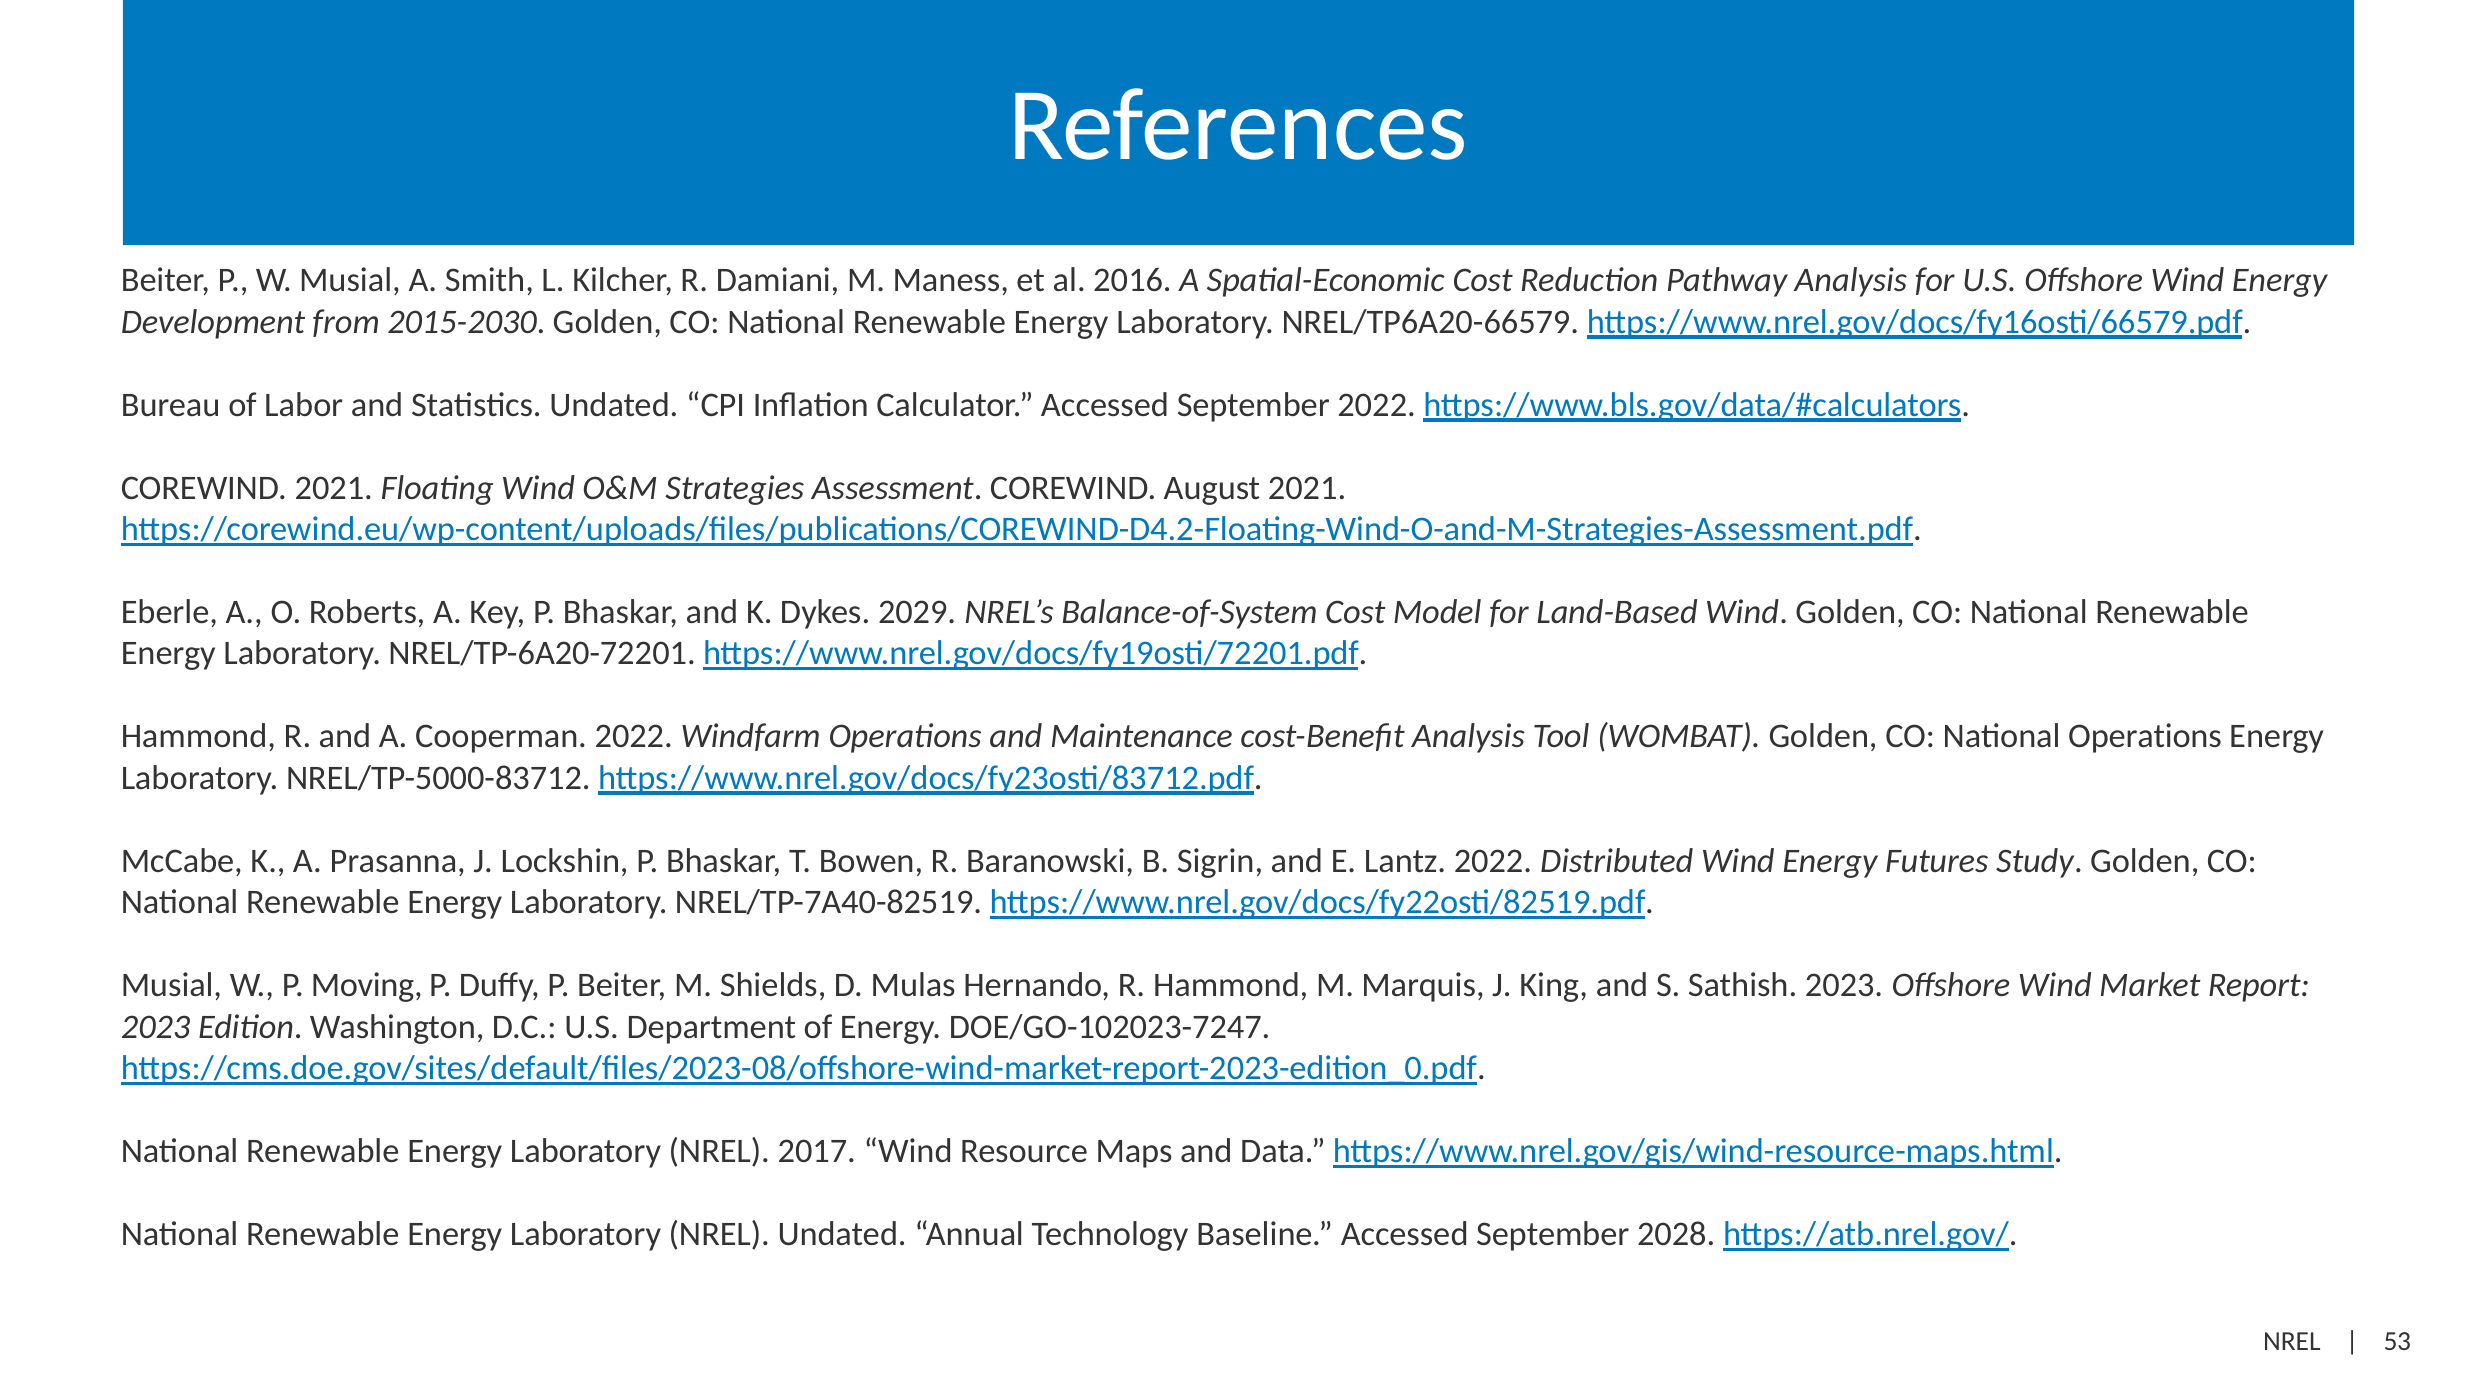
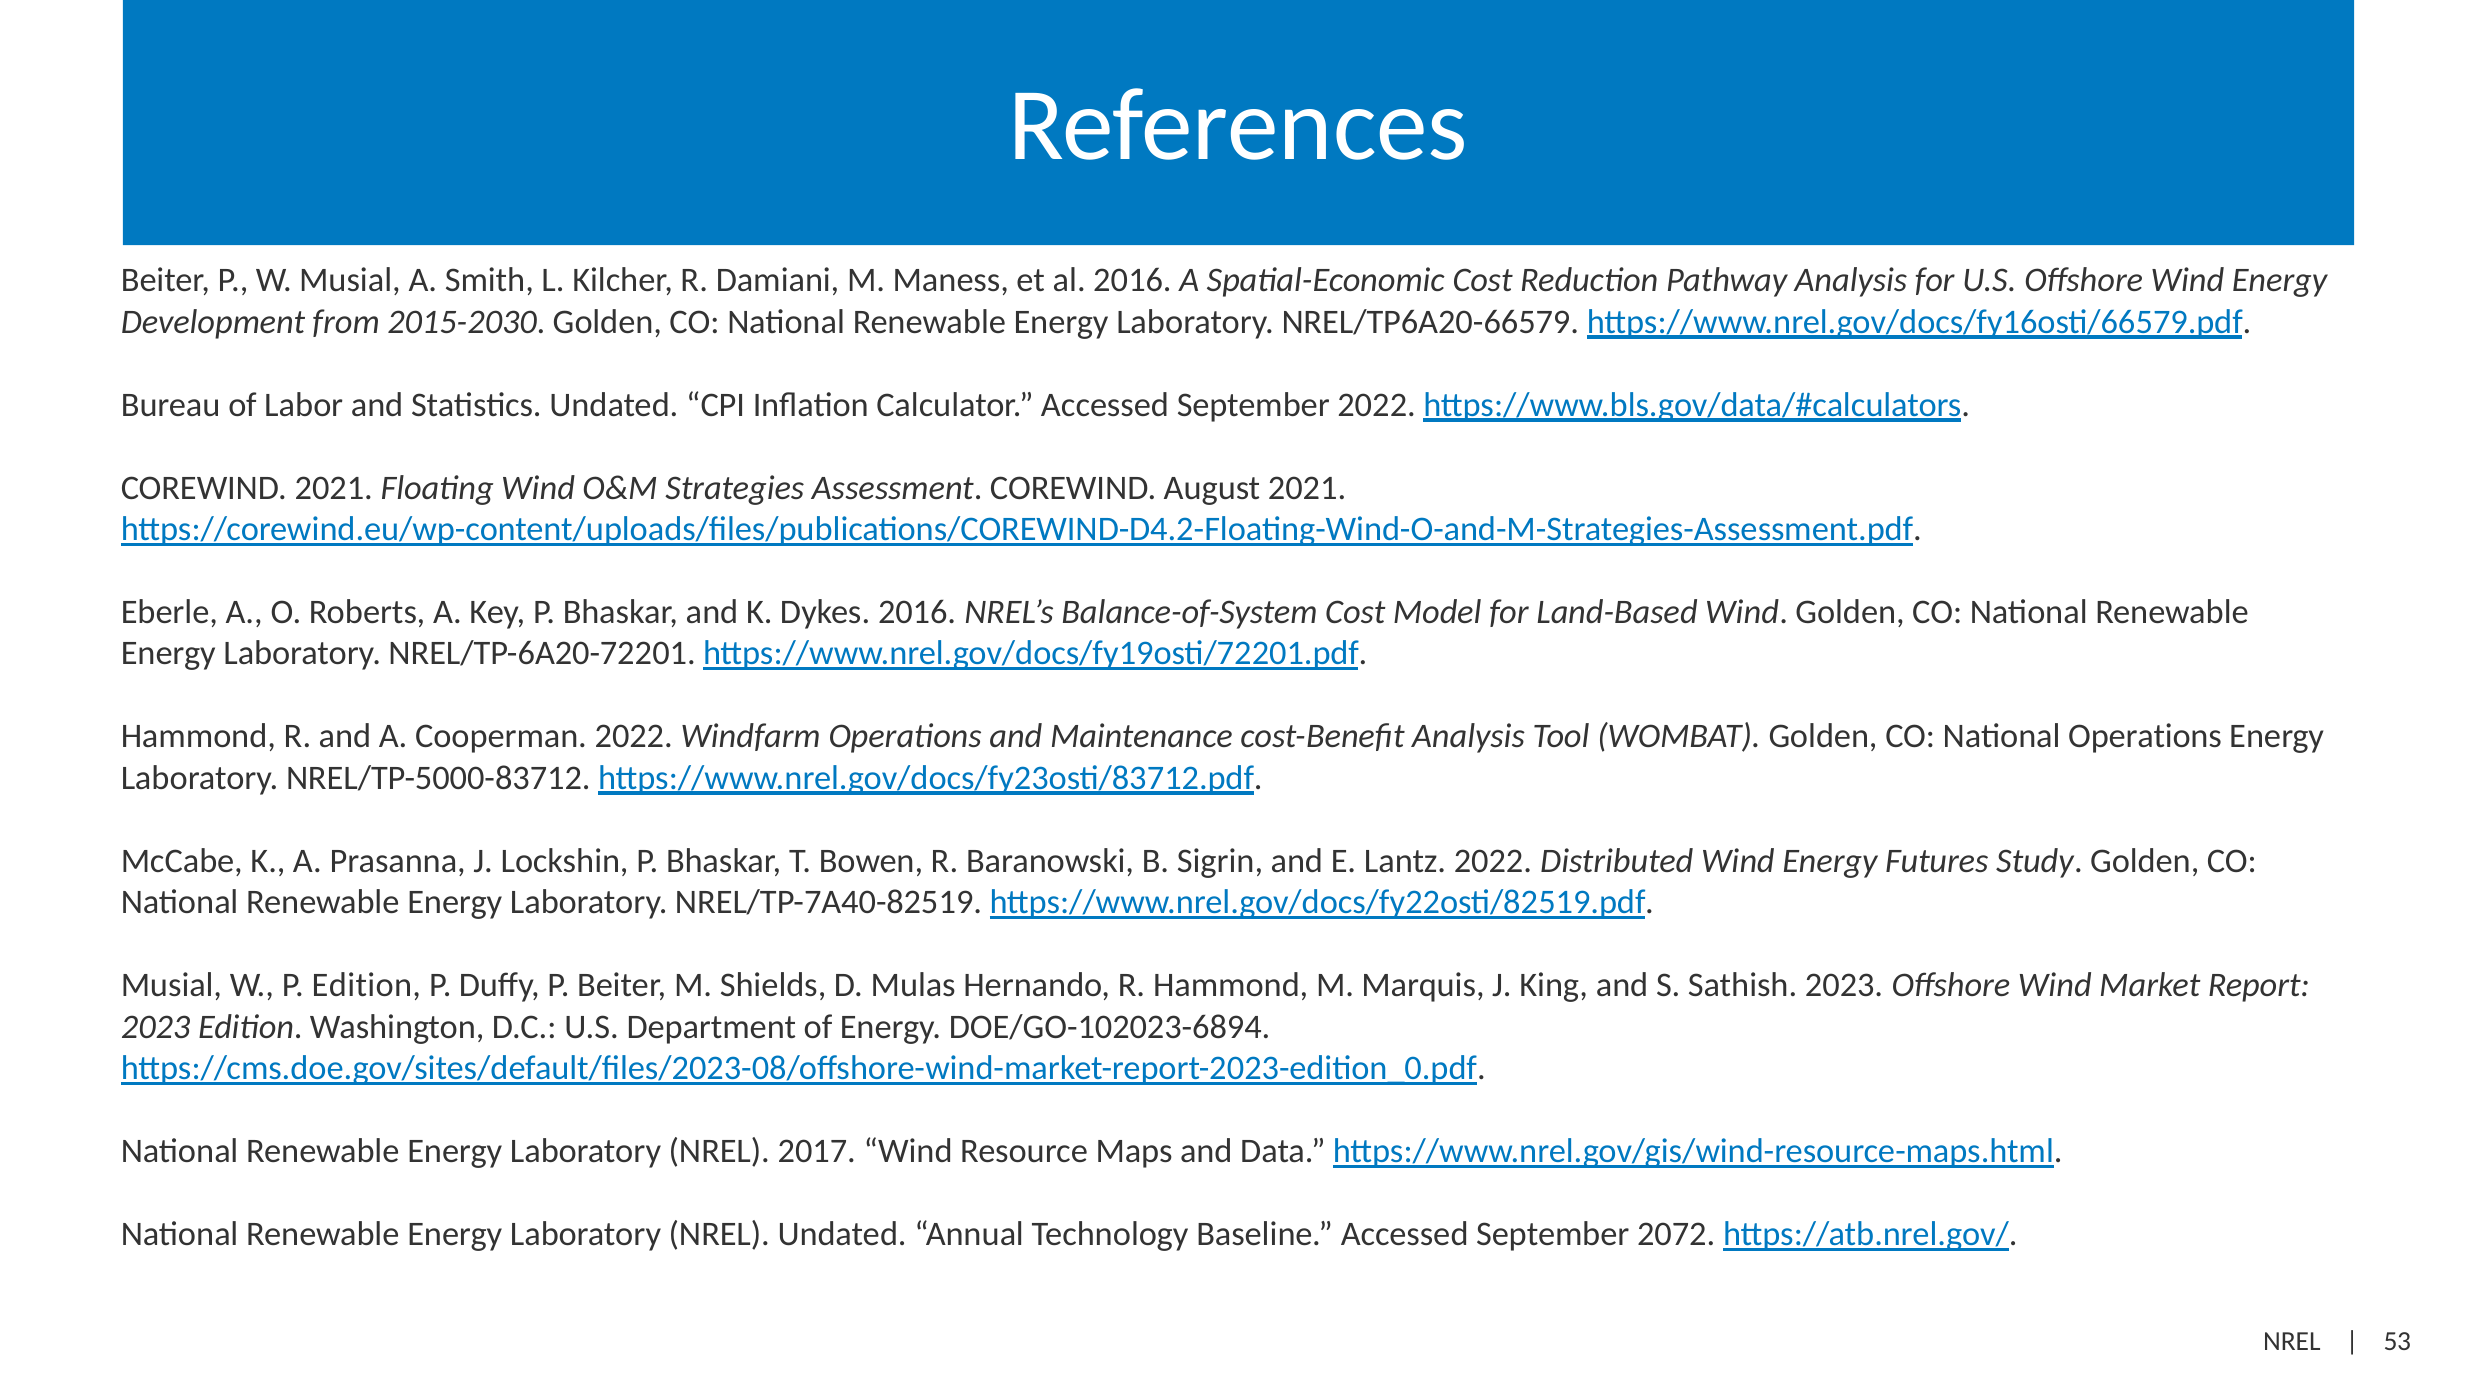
Dykes 2029: 2029 -> 2016 (917, 612)
P Moving: Moving -> Edition (366, 986)
DOE/GO-102023-7247: DOE/GO-102023-7247 -> DOE/GO-102023-6894 (1110, 1027)
2028: 2028 -> 2072 (1676, 1235)
